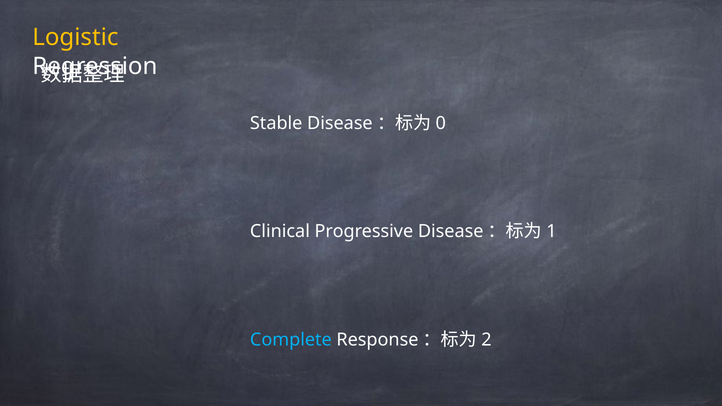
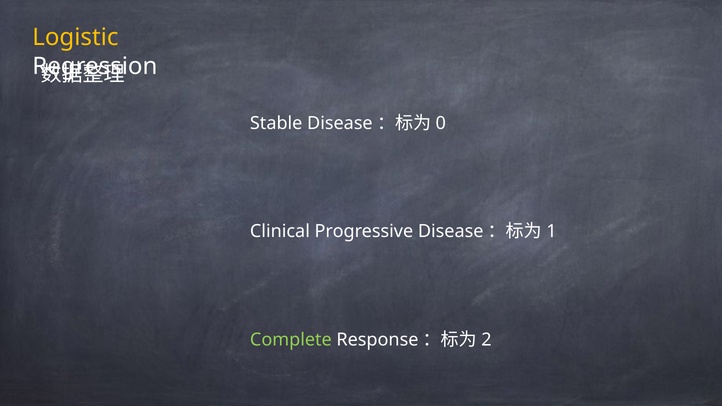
Complete colour: light blue -> light green (291, 340)
